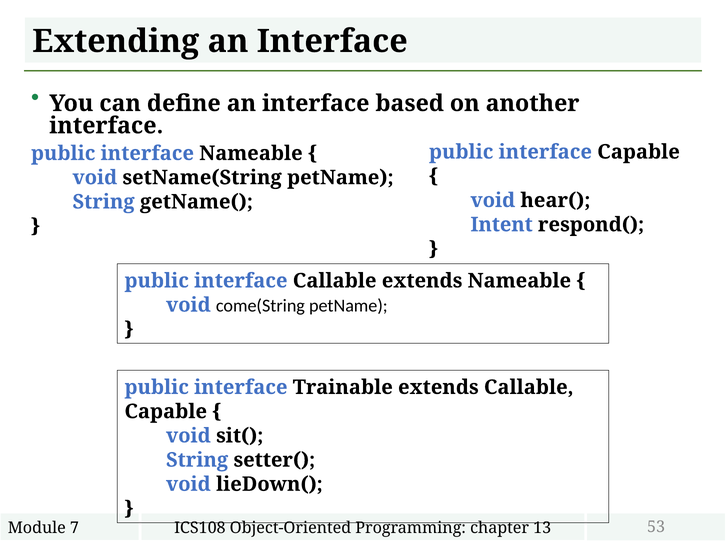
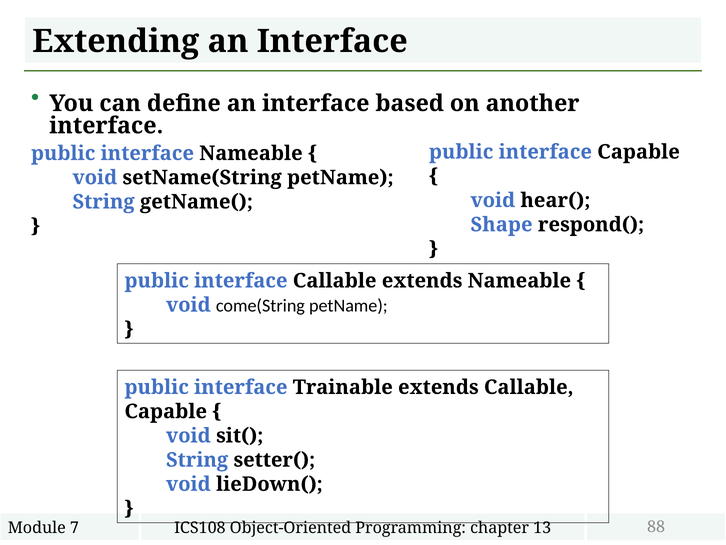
Intent: Intent -> Shape (502, 224)
53: 53 -> 88 (656, 526)
